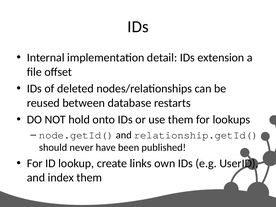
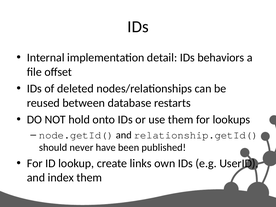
extension: extension -> behaviors (221, 58)
